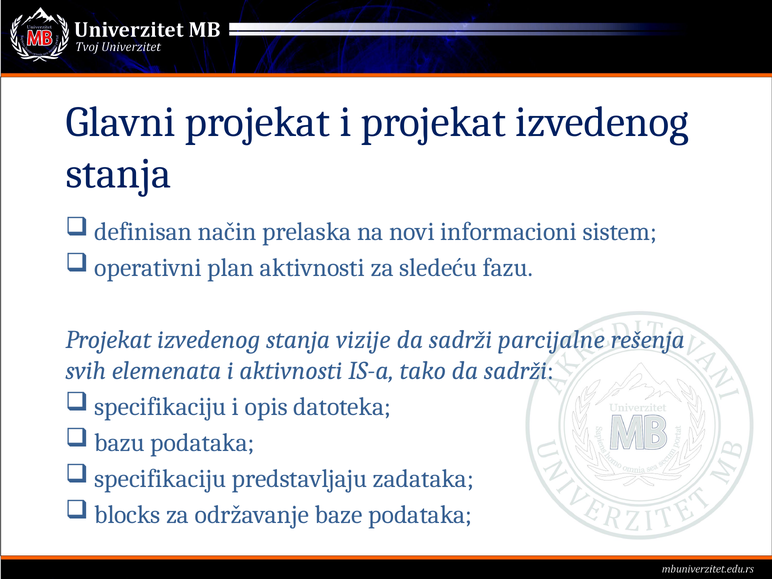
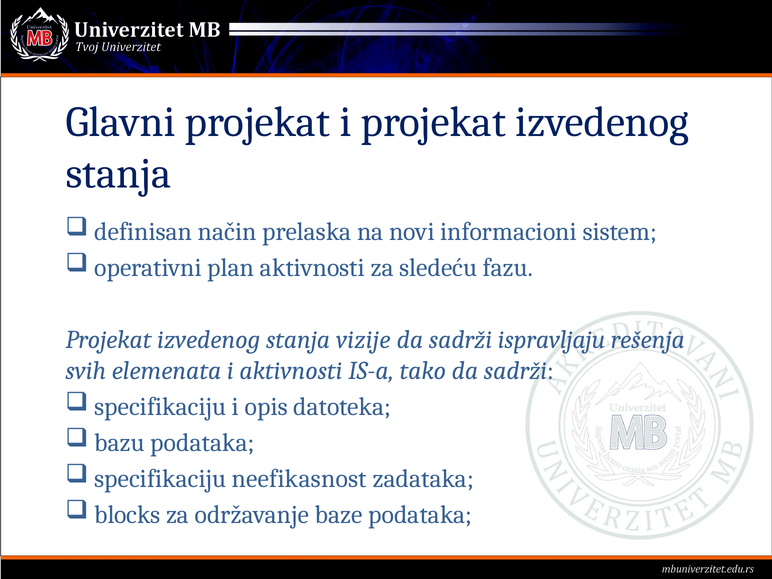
parcijalne: parcijalne -> ispravljaju (552, 340)
predstavljaju: predstavljaju -> neefikasnost (299, 479)
